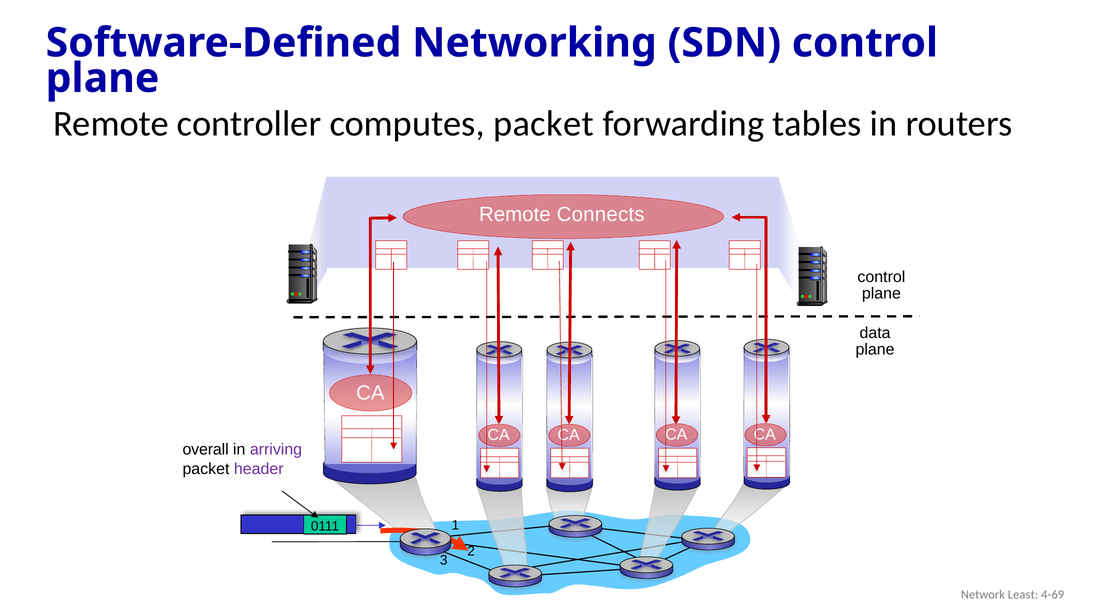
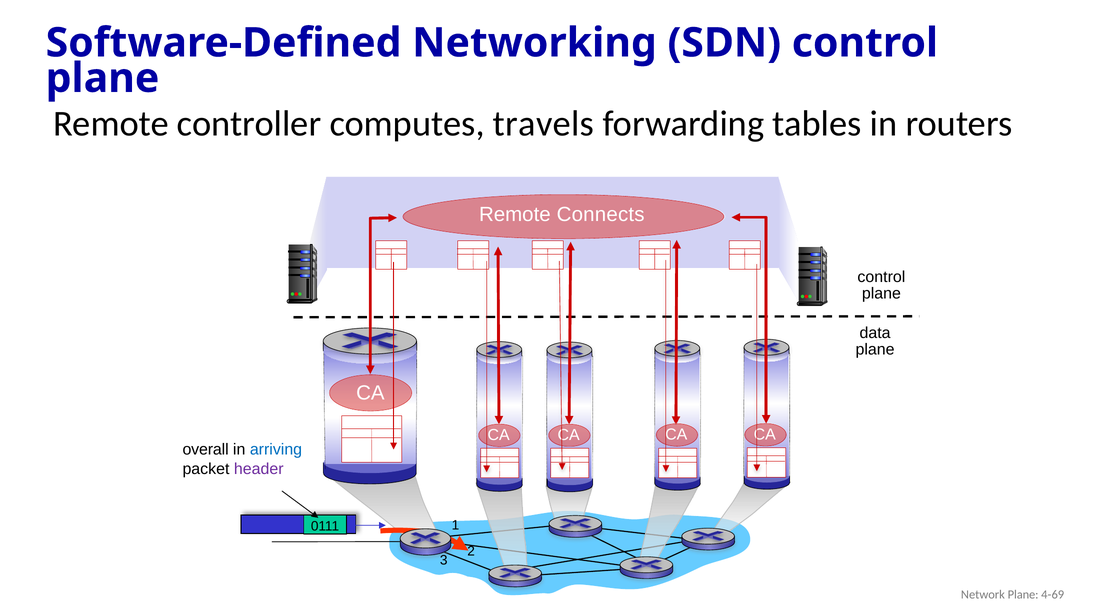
computes packet: packet -> travels (543, 124)
arriving colour: purple -> blue (276, 450)
Network Least: Least -> Plane (1023, 595)
